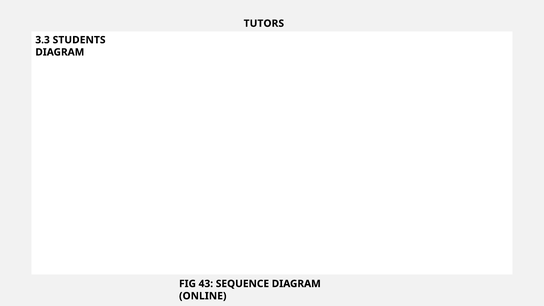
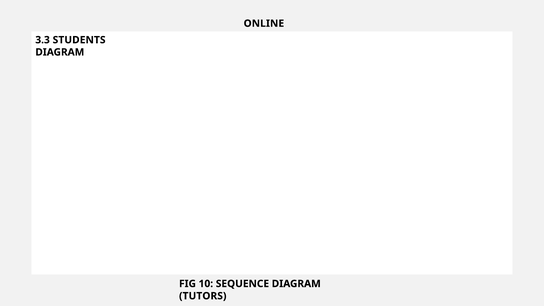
TUTORS: TUTORS -> ONLINE (264, 23)
43: 43 -> 10 (206, 284)
ONLINE: ONLINE -> TUTORS (203, 296)
